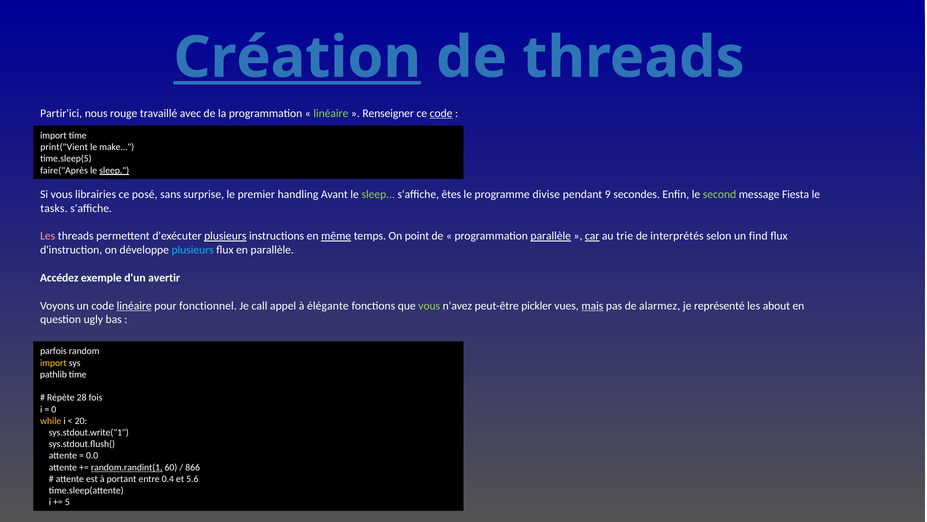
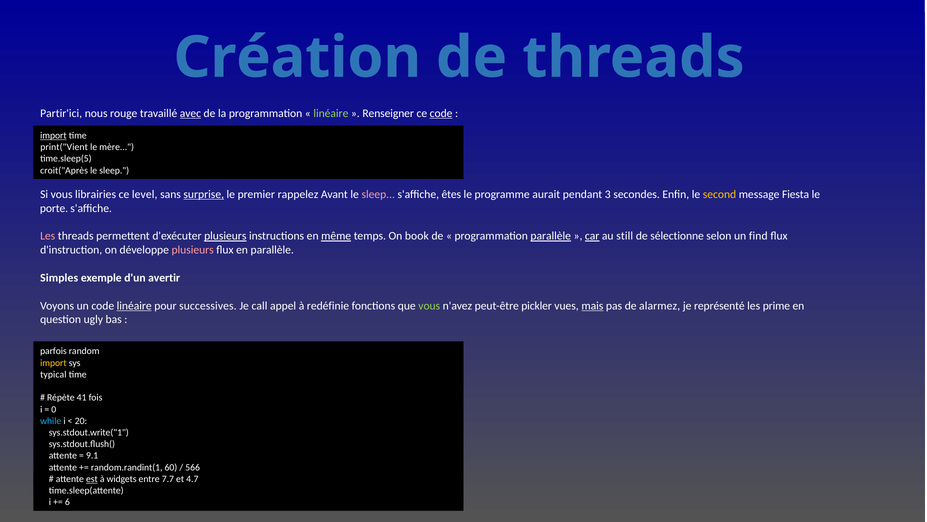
Création underline: present -> none (297, 58)
avec underline: none -> present (190, 113)
import underline: none -> present (53, 135)
make: make -> mère (117, 147)
faire("Après: faire("Après -> croit("Après (64, 170)
sleep underline: present -> none (114, 170)
posé: posé -> level (145, 194)
surprise underline: none -> present (204, 194)
handling: handling -> rappelez (298, 194)
sleep colour: light green -> pink (378, 194)
divise: divise -> aurait (546, 194)
9: 9 -> 3 (608, 194)
second colour: light green -> yellow (720, 194)
tasks: tasks -> porte (54, 208)
point: point -> book (417, 236)
trie: trie -> still (625, 236)
interprétés: interprétés -> sélectionne (677, 236)
plusieurs colour: light blue -> pink (193, 250)
Accédez: Accédez -> Simples (59, 278)
fonctionnel: fonctionnel -> successives (208, 305)
élégante: élégante -> redéfinie (328, 305)
about: about -> prime (776, 305)
pathlib: pathlib -> typical (53, 374)
28: 28 -> 41 (82, 397)
while colour: yellow -> light blue (51, 420)
0.0: 0.0 -> 9.1 (92, 455)
random.randint(1 underline: present -> none (127, 467)
866: 866 -> 566 (193, 467)
est underline: none -> present (92, 479)
portant: portant -> widgets (122, 479)
0.4: 0.4 -> 7.7 (168, 479)
5.6: 5.6 -> 4.7 (192, 479)
5: 5 -> 6 (67, 502)
